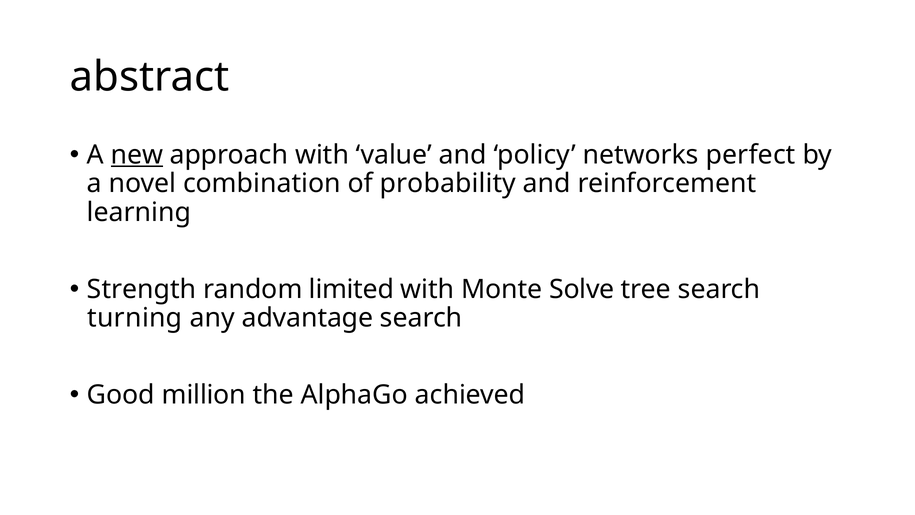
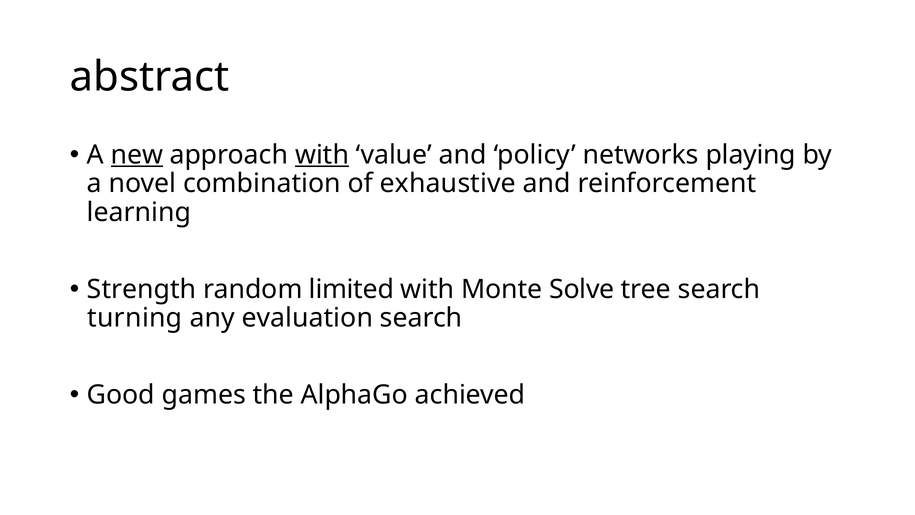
with underline: none -> present (322, 155)
perfect: perfect -> playing (751, 155)
probability: probability -> exhaustive (448, 184)
advantage: advantage -> evaluation (307, 318)
million: million -> games (204, 395)
